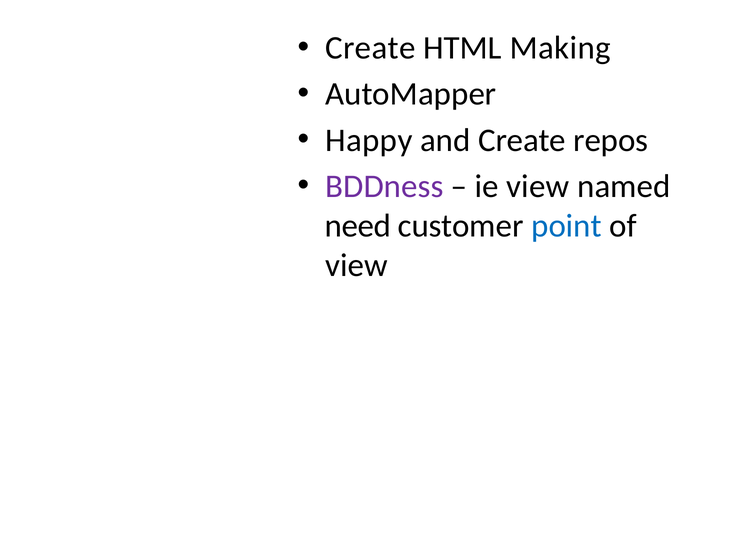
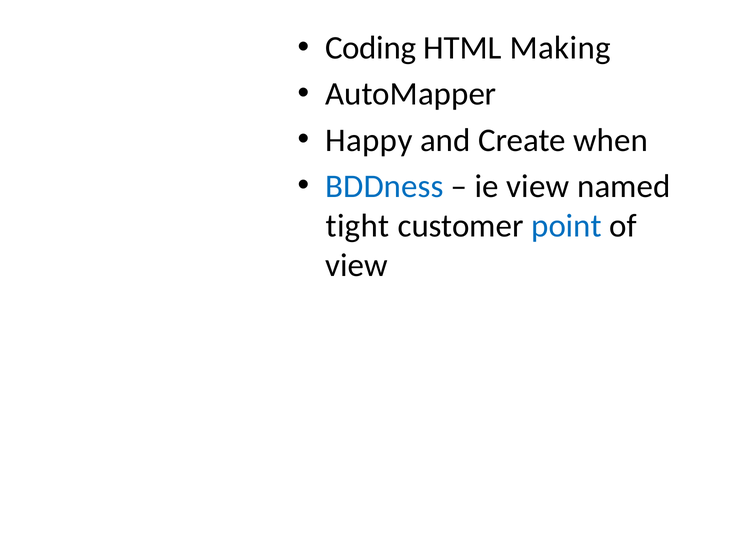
Create: Create -> Coding (371, 48)
repos: repos -> when (611, 140)
BDDness colour: purple -> blue (384, 187)
need: need -> tight (358, 226)
